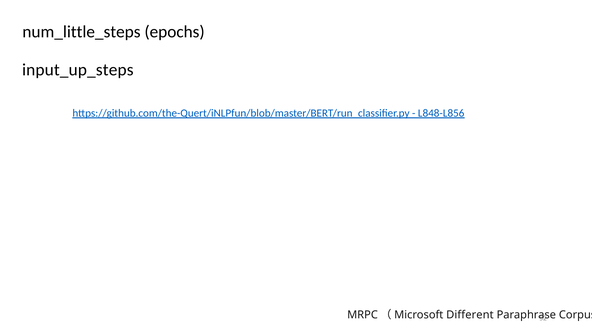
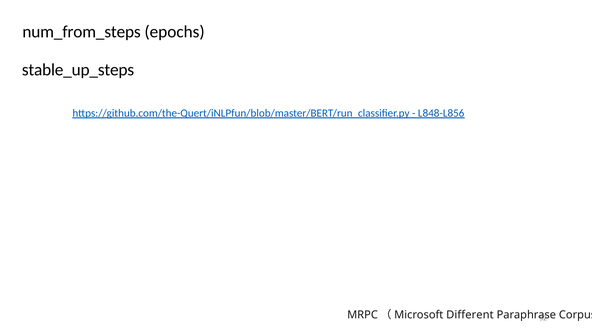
num_little_steps: num_little_steps -> num_from_steps (82, 32)
input_up_steps: input_up_steps -> stable_up_steps (78, 70)
